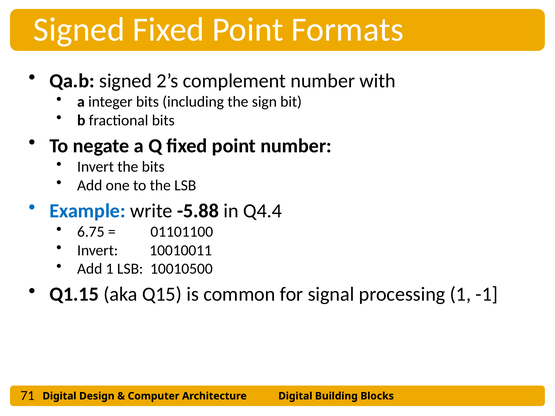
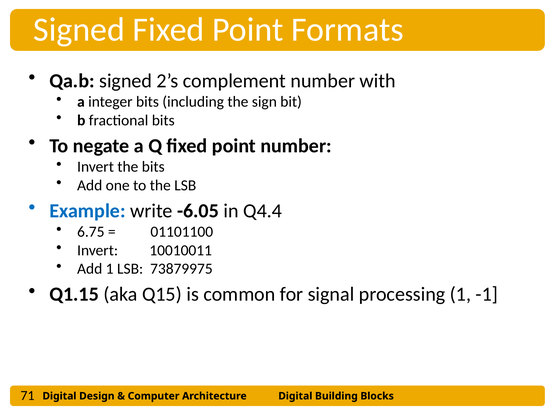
-5.88: -5.88 -> -6.05 (198, 211)
10010500: 10010500 -> 73879975 (181, 269)
